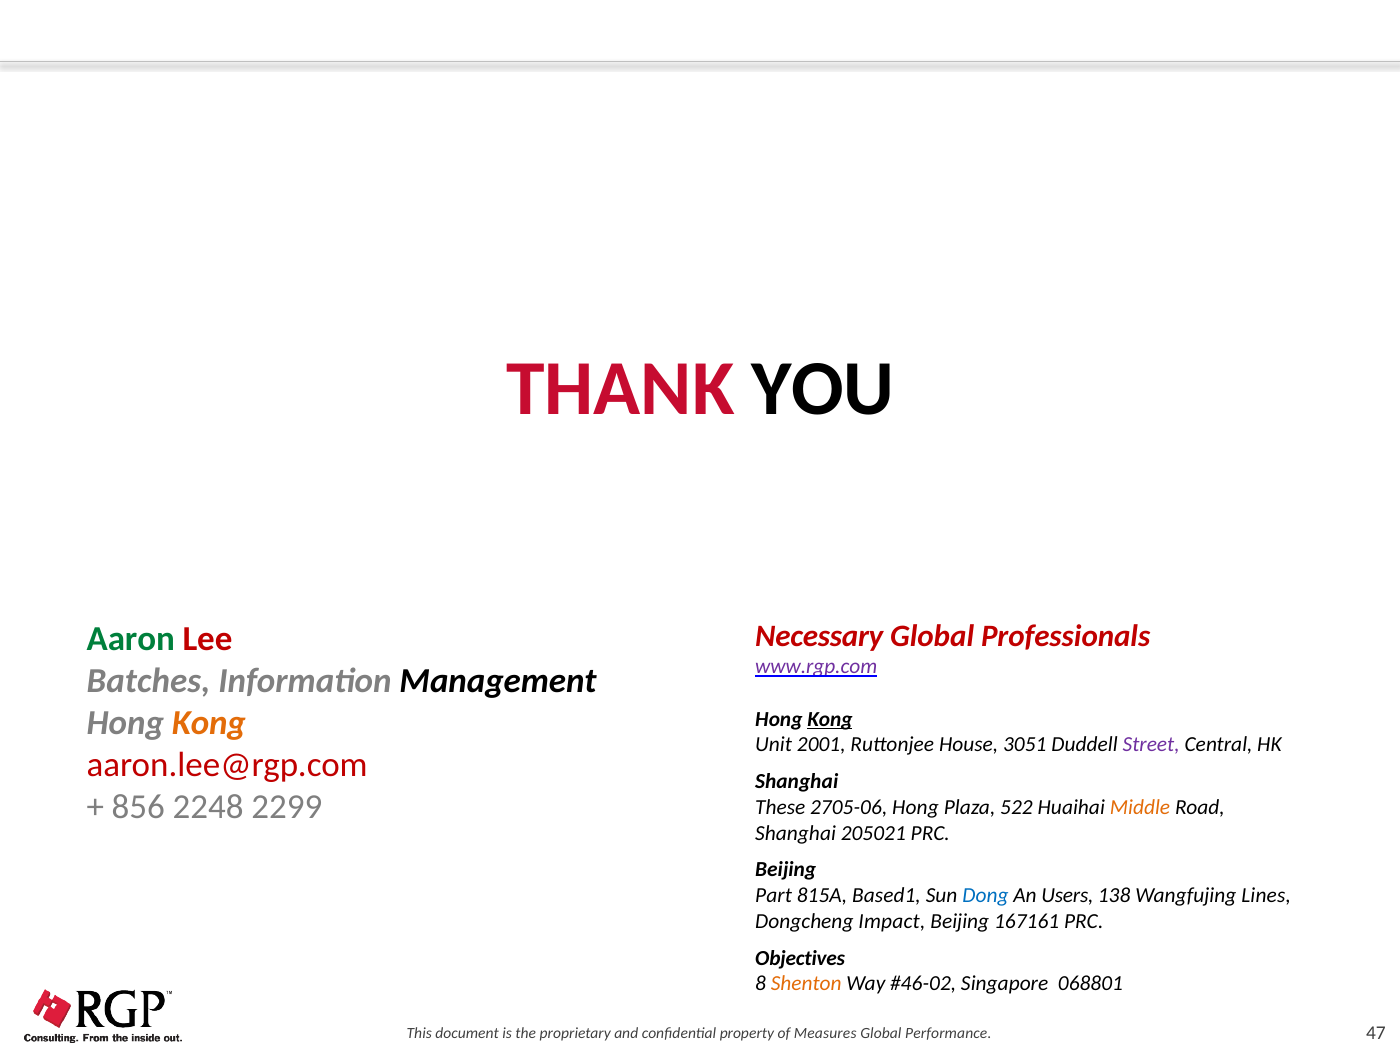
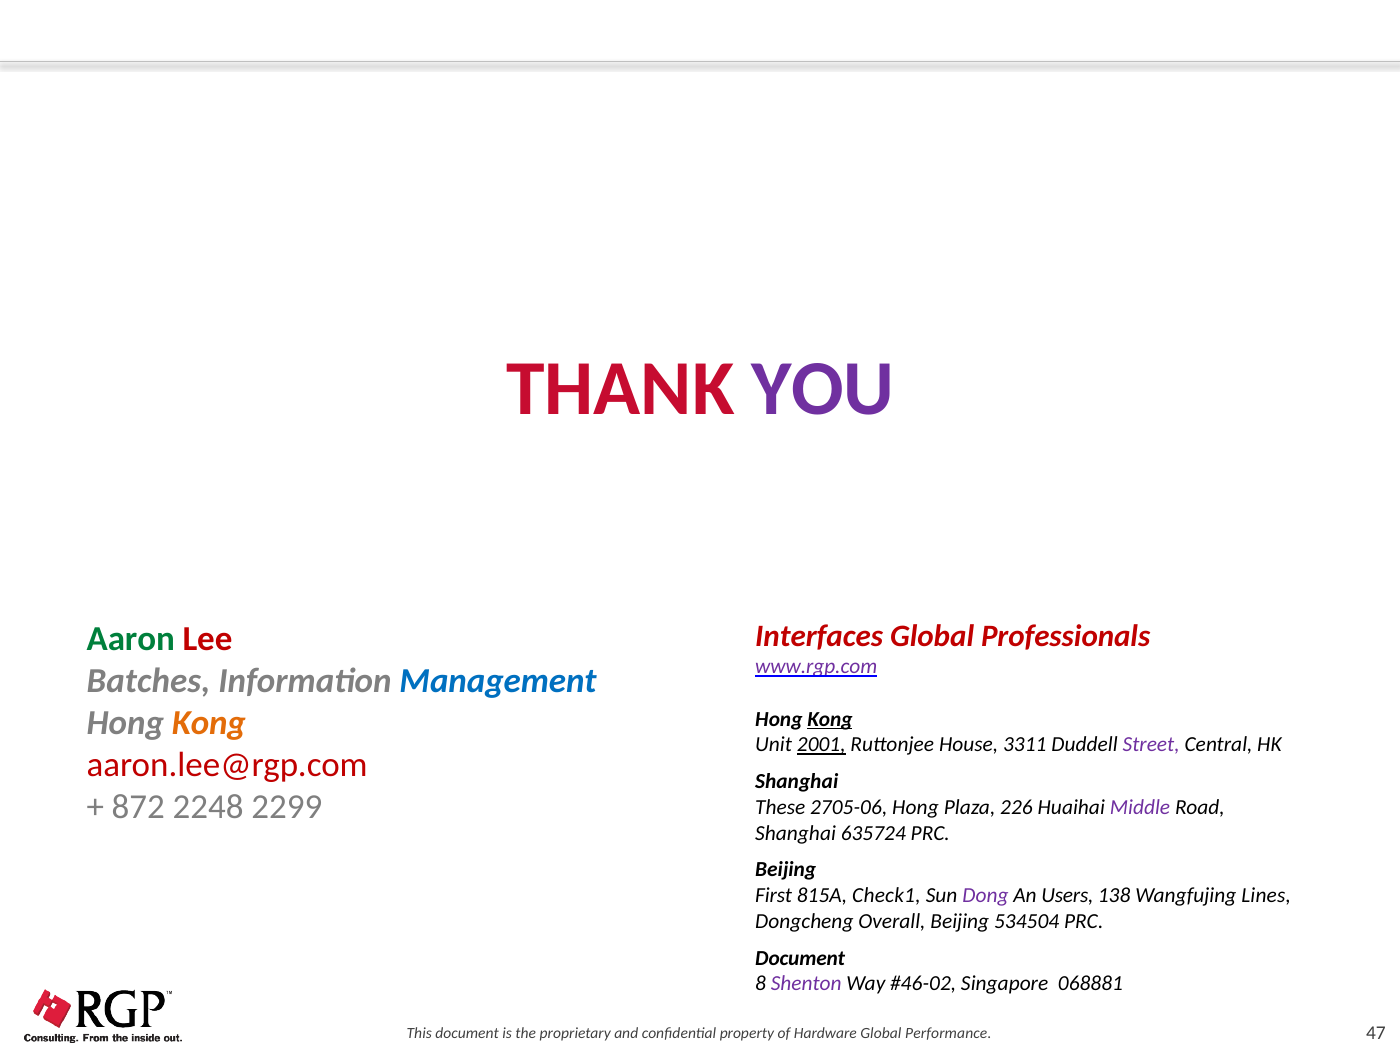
YOU colour: black -> purple (823, 389)
Necessary: Necessary -> Interfaces (819, 636)
Management colour: black -> blue (498, 681)
2001 underline: none -> present (821, 745)
3051: 3051 -> 3311 (1025, 745)
856: 856 -> 872 (138, 807)
522: 522 -> 226 (1016, 807)
Middle colour: orange -> purple (1140, 807)
205021: 205021 -> 635724 (873, 833)
Part: Part -> First (774, 896)
Based1: Based1 -> Check1 (886, 896)
Dong colour: blue -> purple (985, 896)
Impact: Impact -> Overall (892, 921)
167161: 167161 -> 534504 (1027, 921)
Objectives: Objectives -> Document (800, 958)
Shenton colour: orange -> purple (806, 984)
068801: 068801 -> 068881 (1090, 984)
Measures: Measures -> Hardware (825, 1034)
